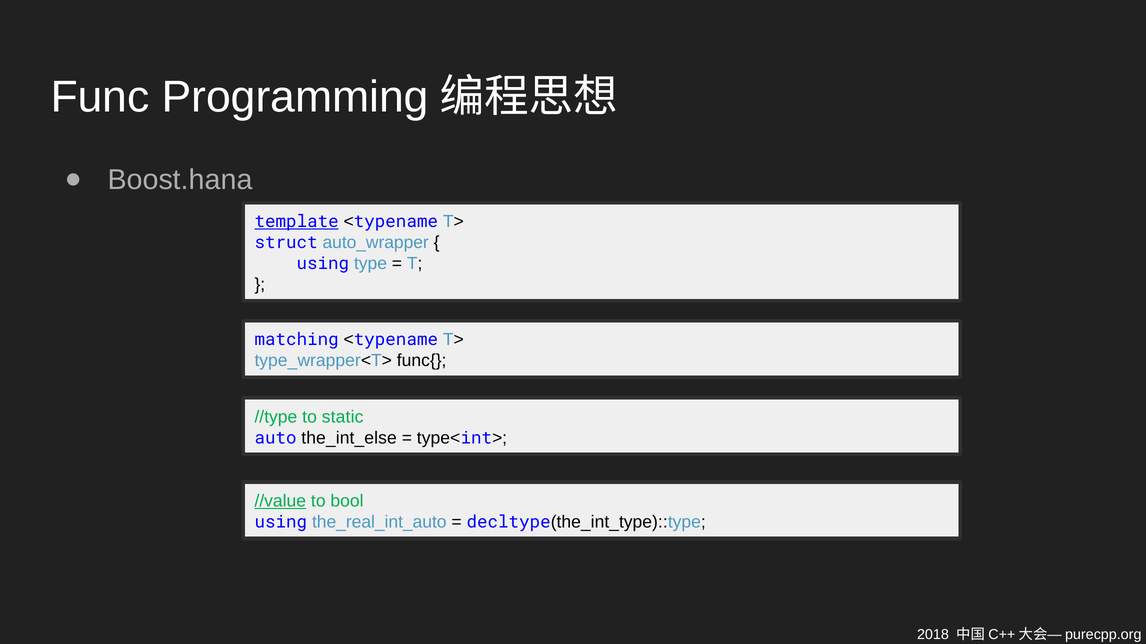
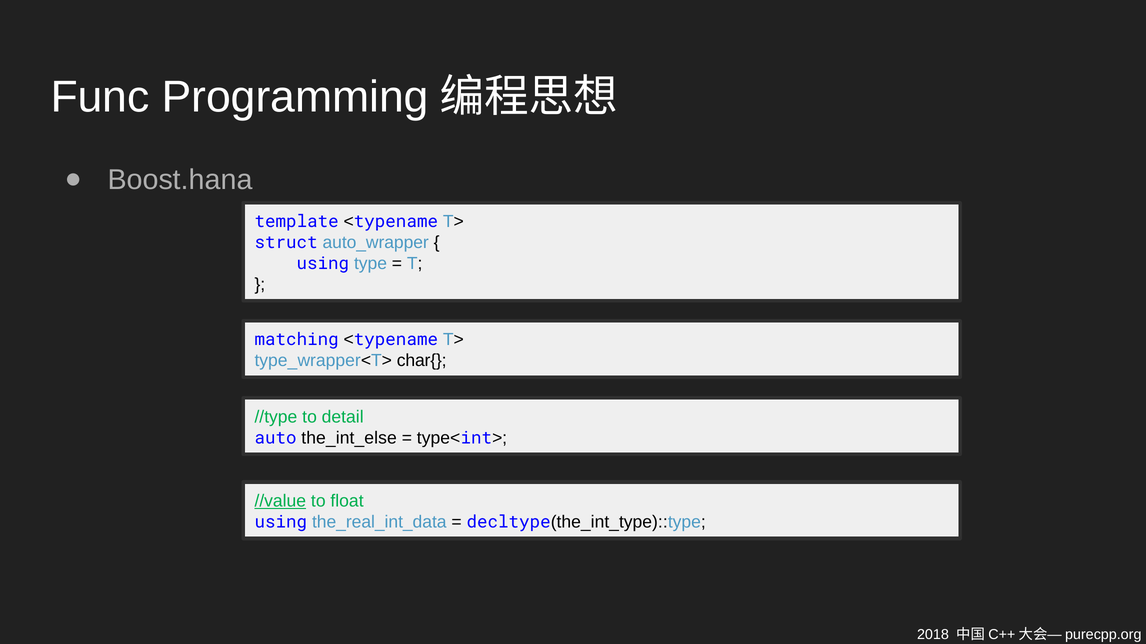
template underline: present -> none (297, 222)
func{: func{ -> char{ (422, 361)
static: static -> detail (343, 417)
bool: bool -> float (347, 501)
the_real_int_auto: the_real_int_auto -> the_real_int_data (379, 523)
